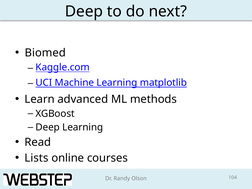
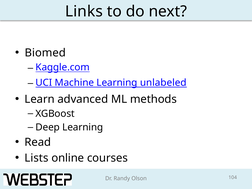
Deep: Deep -> Links (84, 11)
matplotlib: matplotlib -> unlabeled (163, 83)
